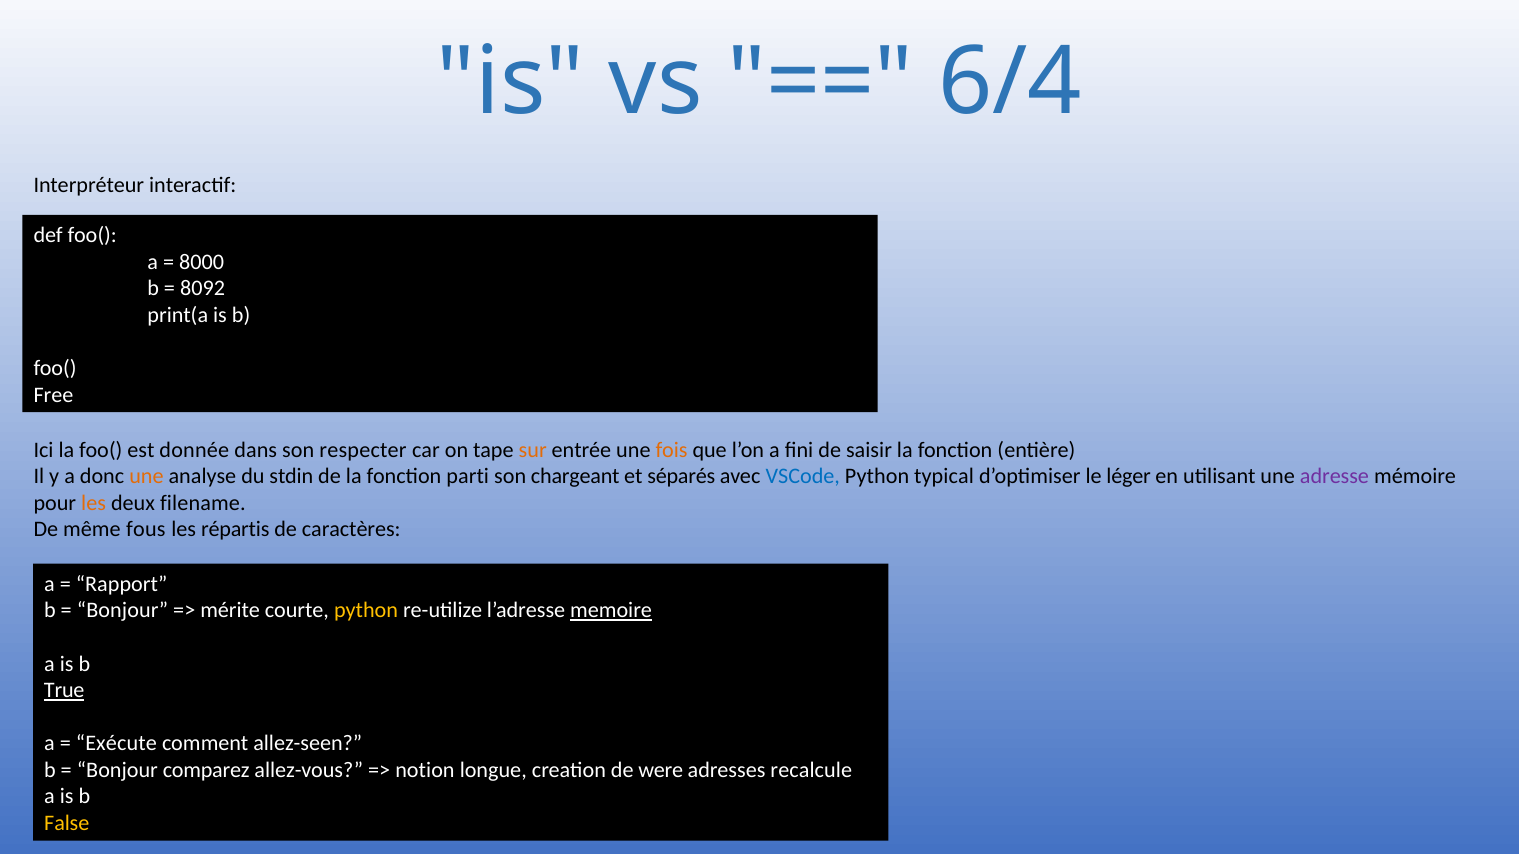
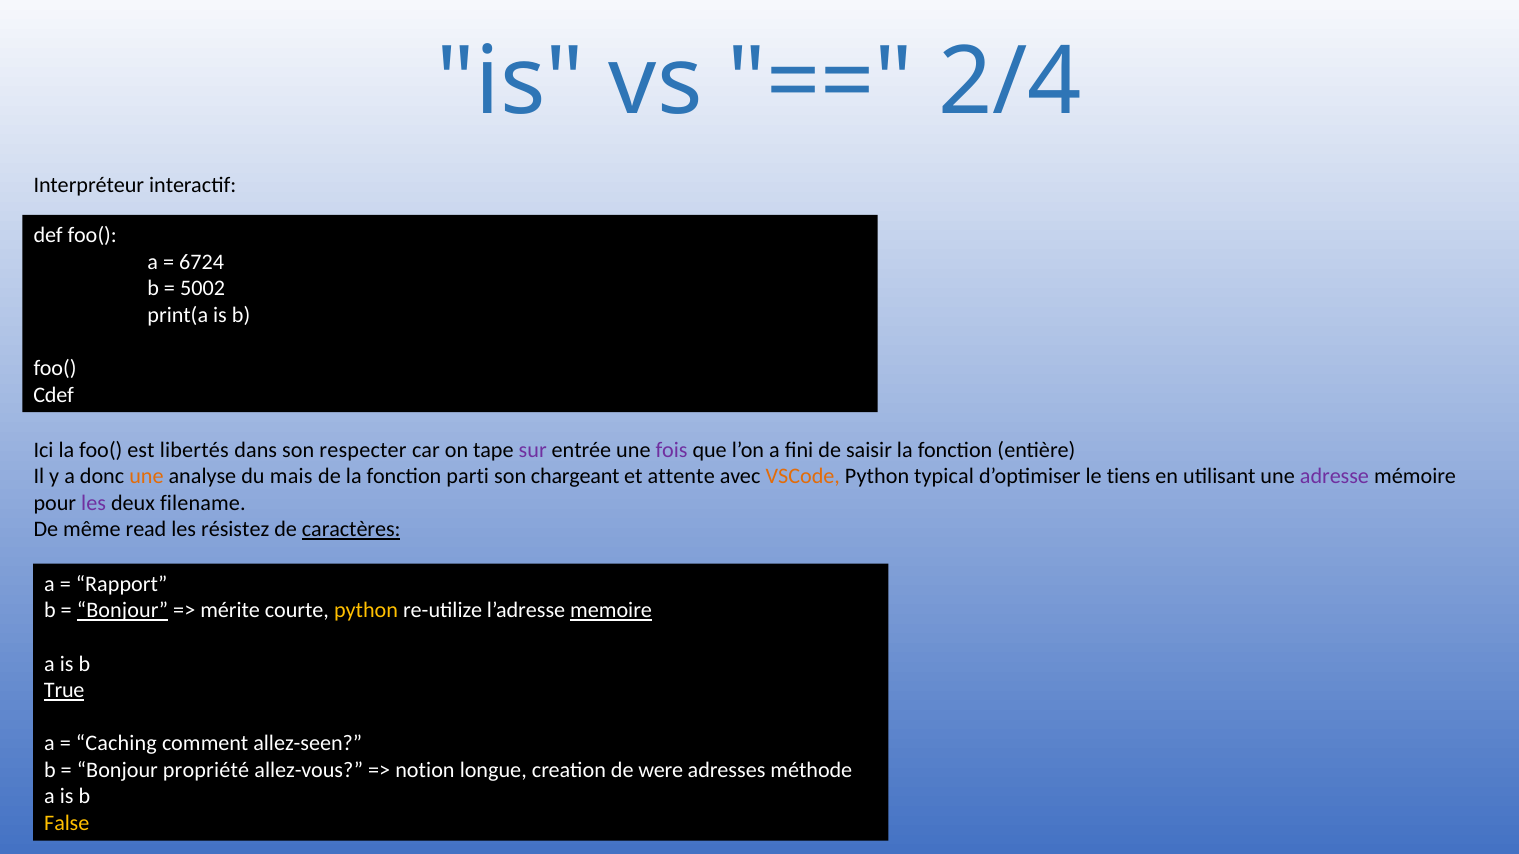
6/4: 6/4 -> 2/4 (1010, 82)
8000: 8000 -> 6724 (202, 262)
8092: 8092 -> 5002 (203, 289)
Free: Free -> Cdef (54, 395)
donnée: donnée -> libertés (194, 450)
sur colour: orange -> purple (533, 450)
fois colour: orange -> purple (671, 450)
stdin: stdin -> mais (291, 477)
séparés: séparés -> attente (681, 477)
VSCode colour: blue -> orange (803, 477)
léger: léger -> tiens (1129, 477)
les colour: orange -> purple (94, 503)
fous: fous -> read (146, 530)
répartis: répartis -> résistez (235, 530)
caractères underline: none -> present (351, 530)
Bonjour underline: none -> present (122, 611)
Exécute: Exécute -> Caching (116, 744)
comparez: comparez -> propriété (206, 770)
recalcule: recalcule -> méthode (811, 770)
